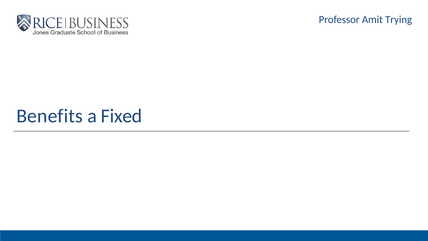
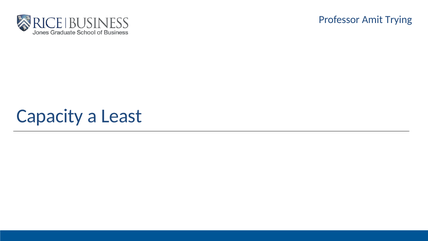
Benefits: Benefits -> Capacity (50, 116)
Fixed: Fixed -> Least (122, 116)
